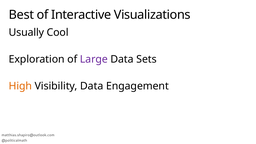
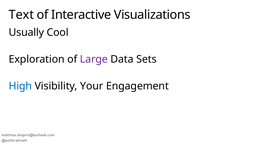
Best: Best -> Text (21, 15)
High colour: orange -> blue (20, 86)
Visibility Data: Data -> Your (92, 86)
